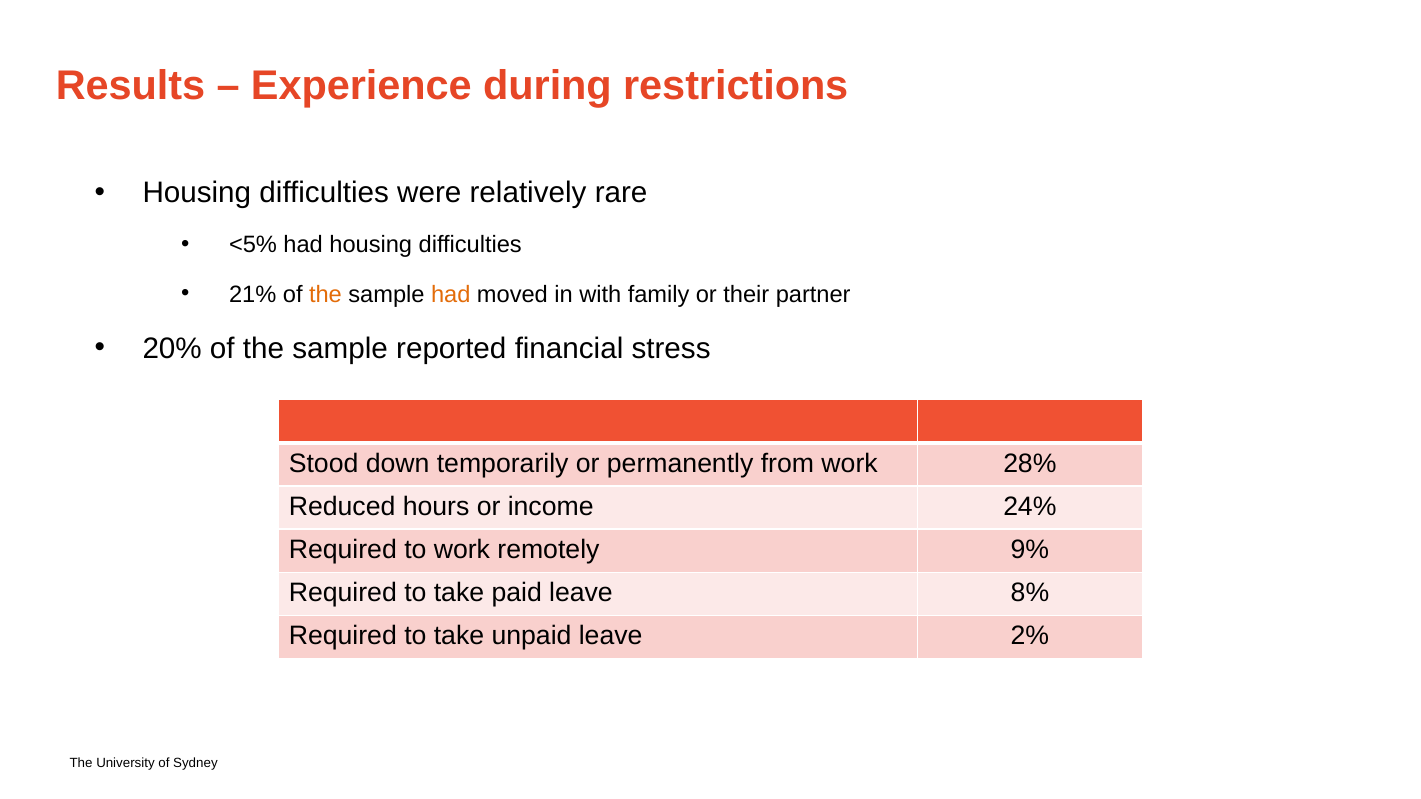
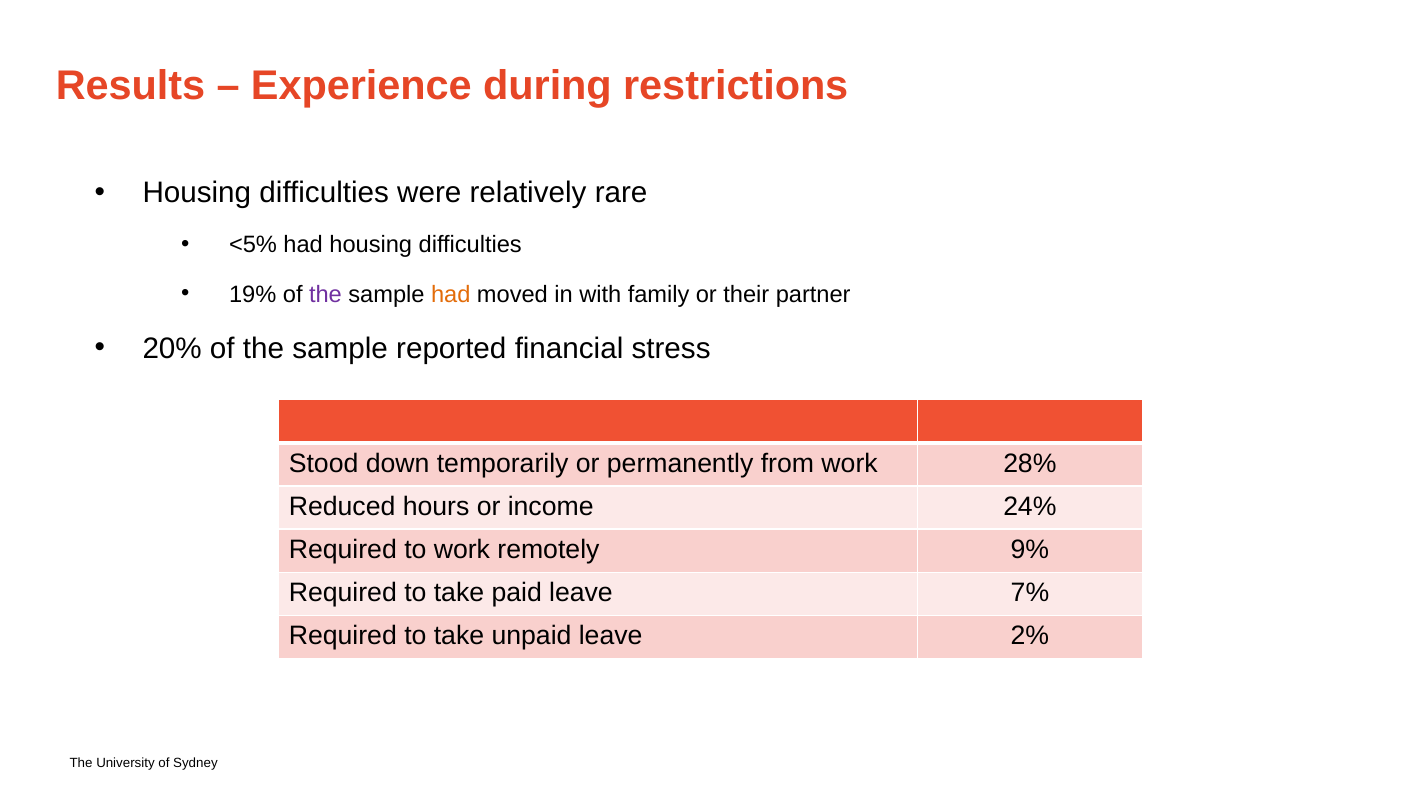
21%: 21% -> 19% (253, 294)
the colour: orange -> purple (325, 294)
8%: 8% -> 7% (1030, 593)
